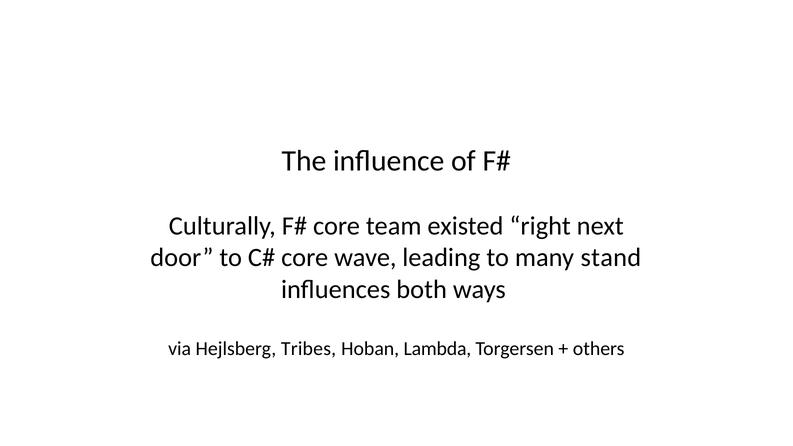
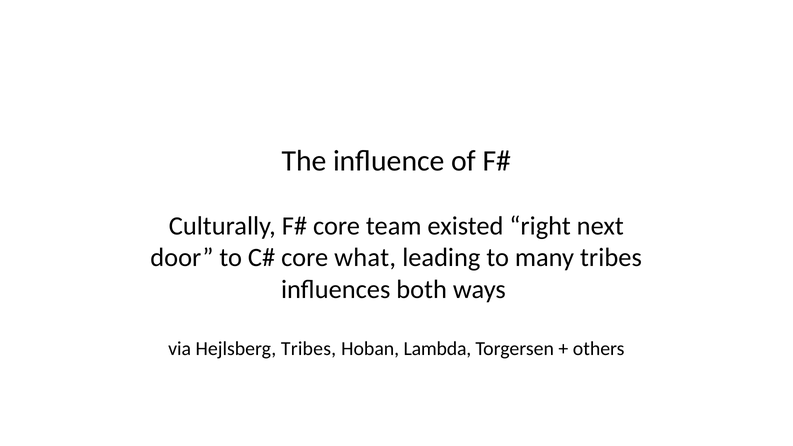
wave: wave -> what (365, 258)
many stand: stand -> tribes (611, 258)
